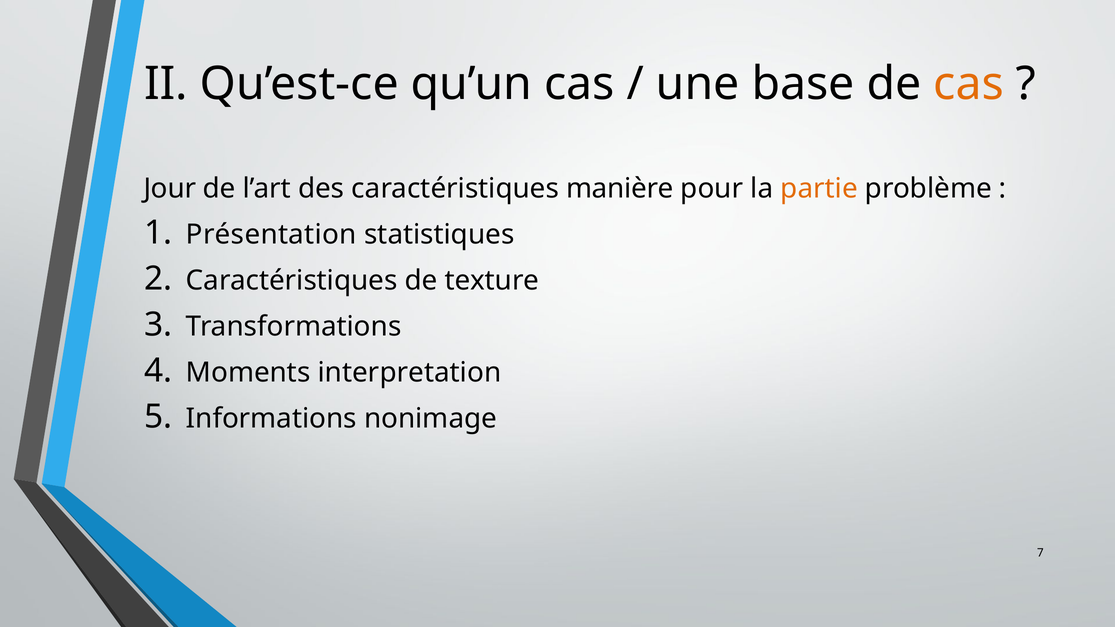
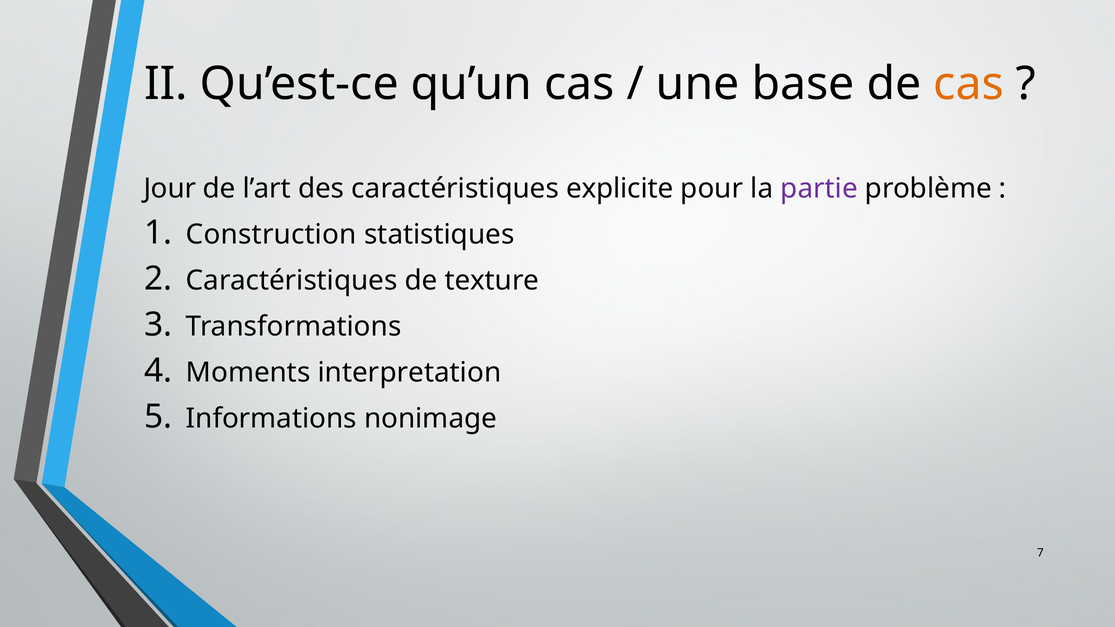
manière: manière -> explicite (620, 188)
partie colour: orange -> purple (819, 188)
Présentation: Présentation -> Construction (271, 234)
